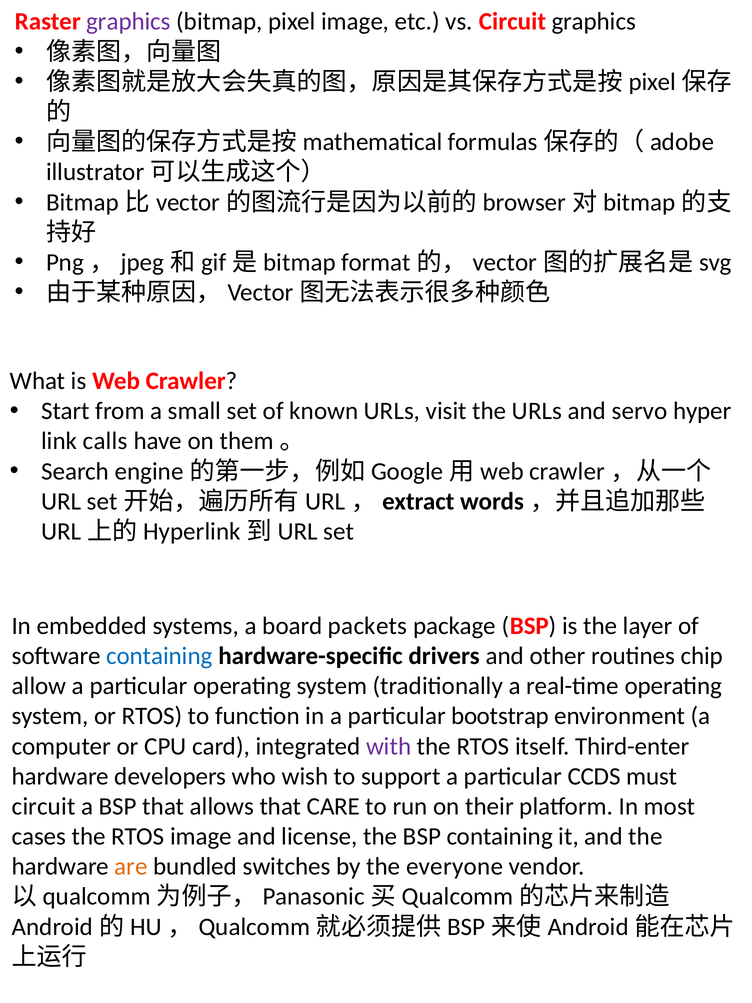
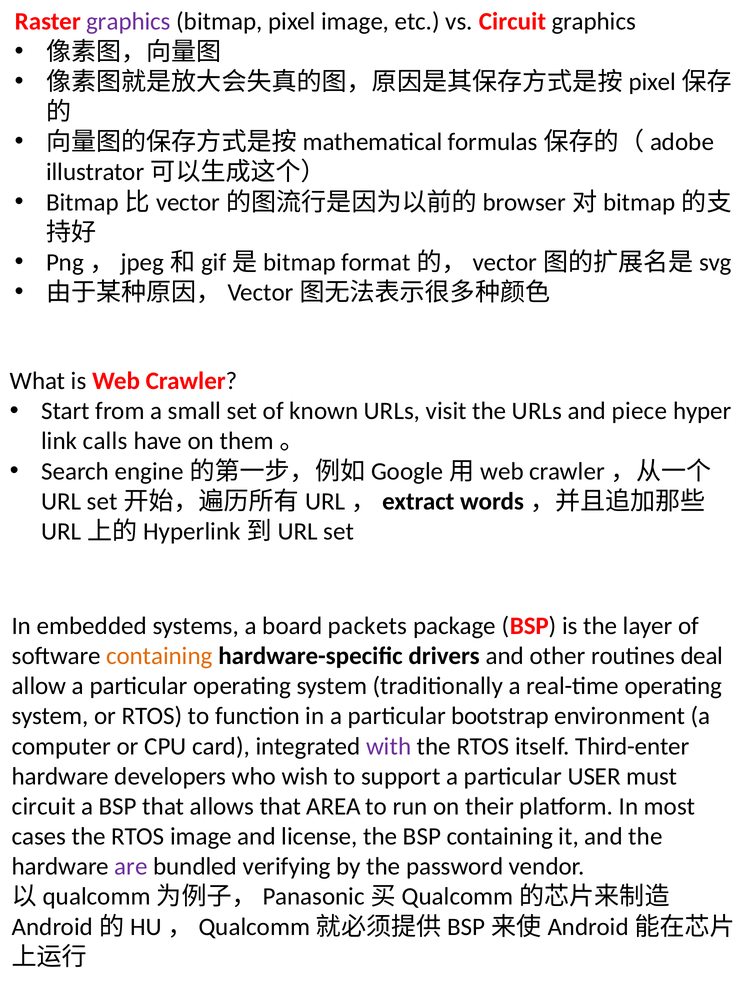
servo: servo -> piece (640, 411)
containing colour: blue -> orange (159, 656)
chip: chip -> deal (702, 656)
CCDS: CCDS -> USER (594, 776)
CARE: CARE -> AREA (333, 806)
are colour: orange -> purple (131, 866)
switches: switches -> verifying (287, 866)
everyone: everyone -> password (455, 866)
